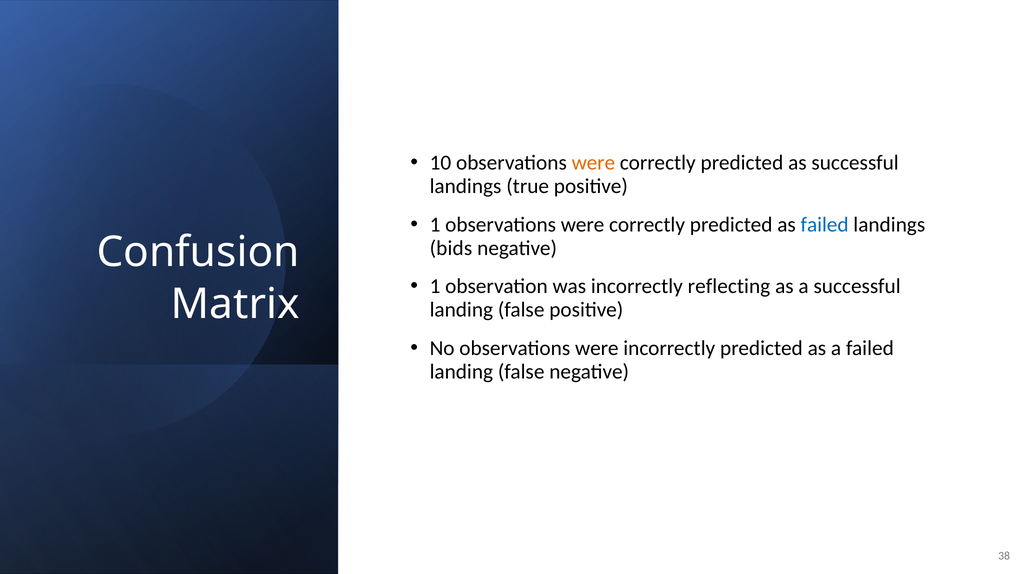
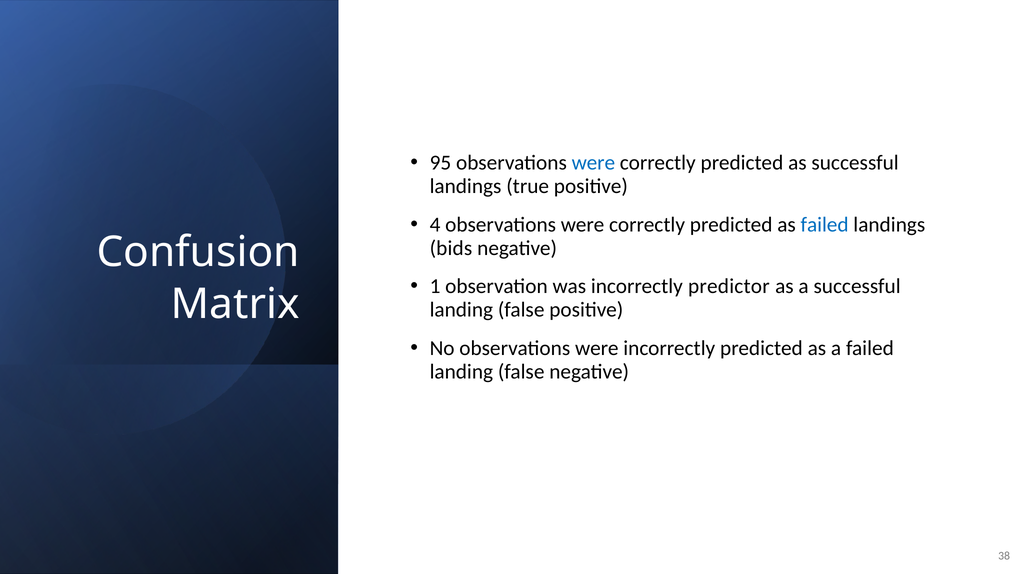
10: 10 -> 95 (440, 163)
were colour: orange -> blue (593, 163)
1: 1 -> 4 (435, 225)
reflecting: reflecting -> predictor (729, 287)
